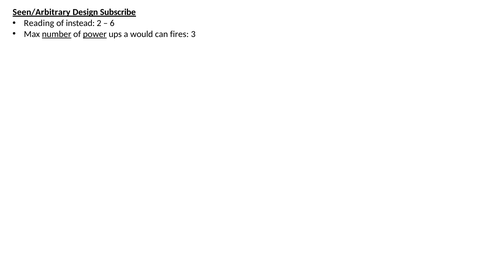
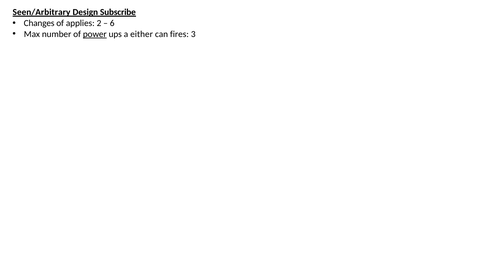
Reading: Reading -> Changes (39, 23)
instead: instead -> applies (80, 23)
number underline: present -> none (57, 34)
would: would -> either (142, 34)
